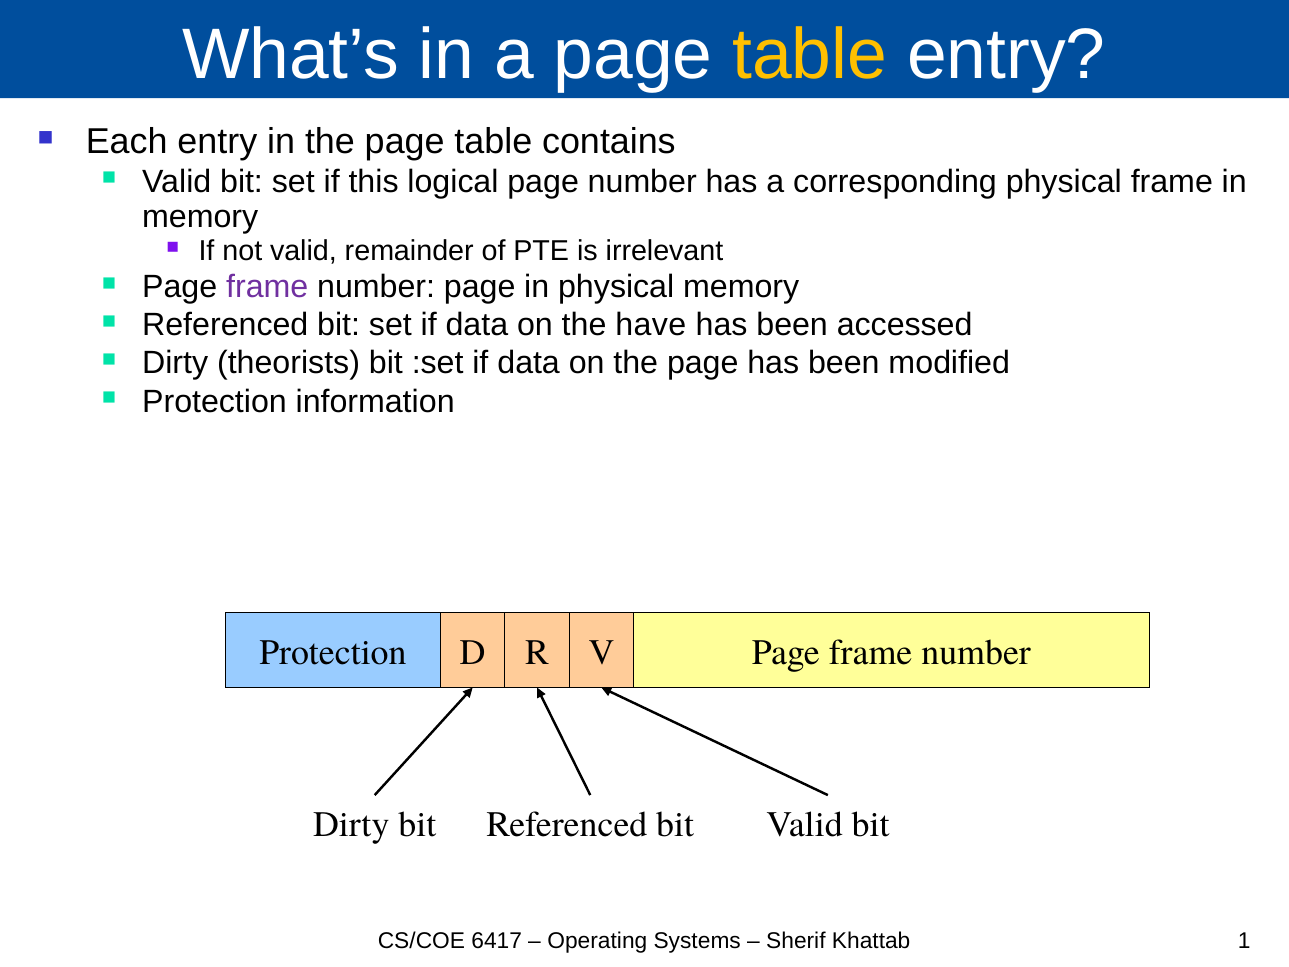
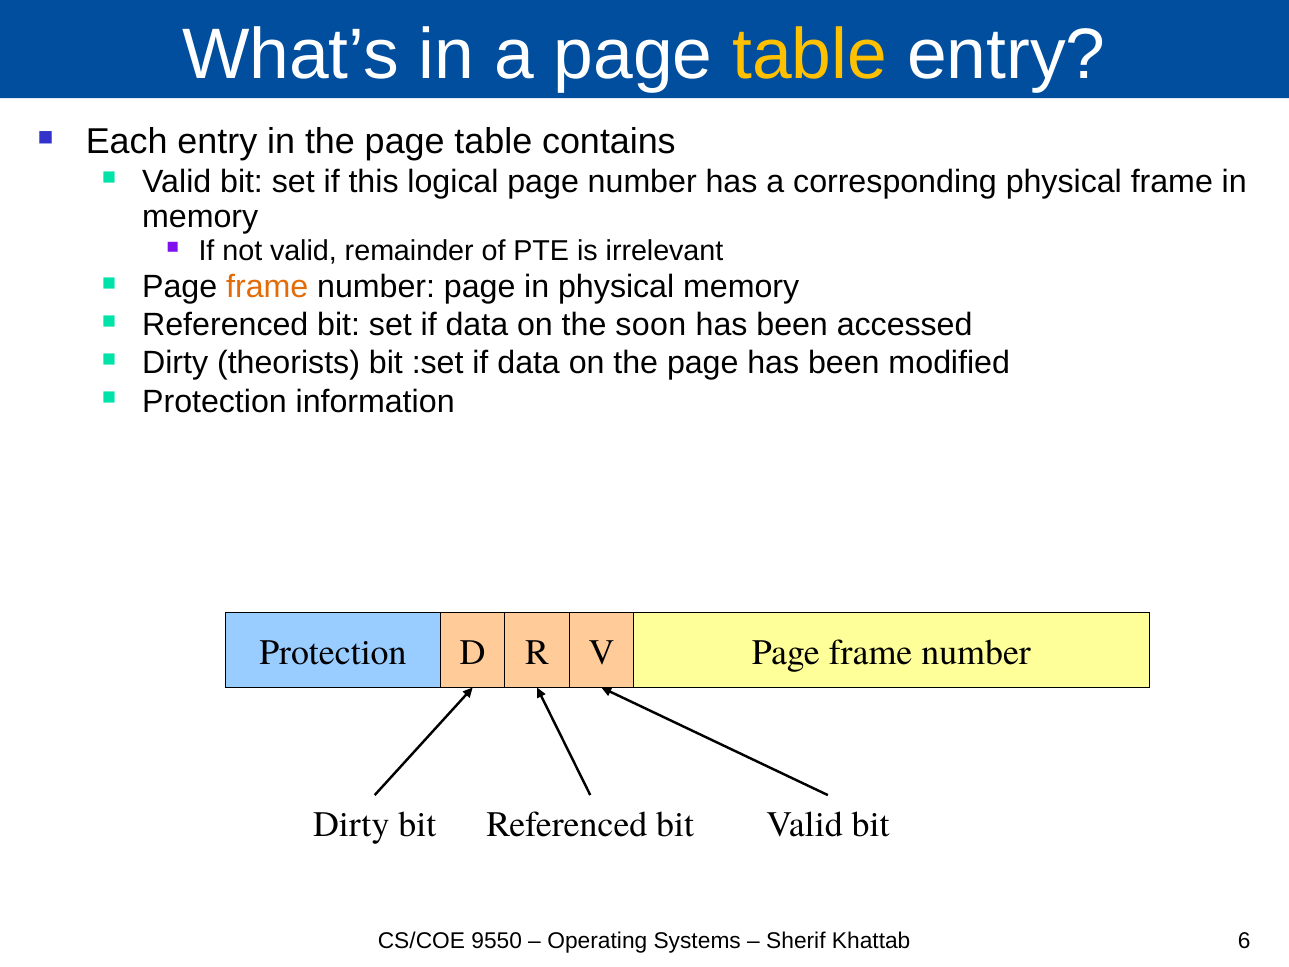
frame colour: purple -> orange (267, 287)
have: have -> soon (651, 325)
6417: 6417 -> 9550 (497, 941)
1: 1 -> 6 (1244, 941)
